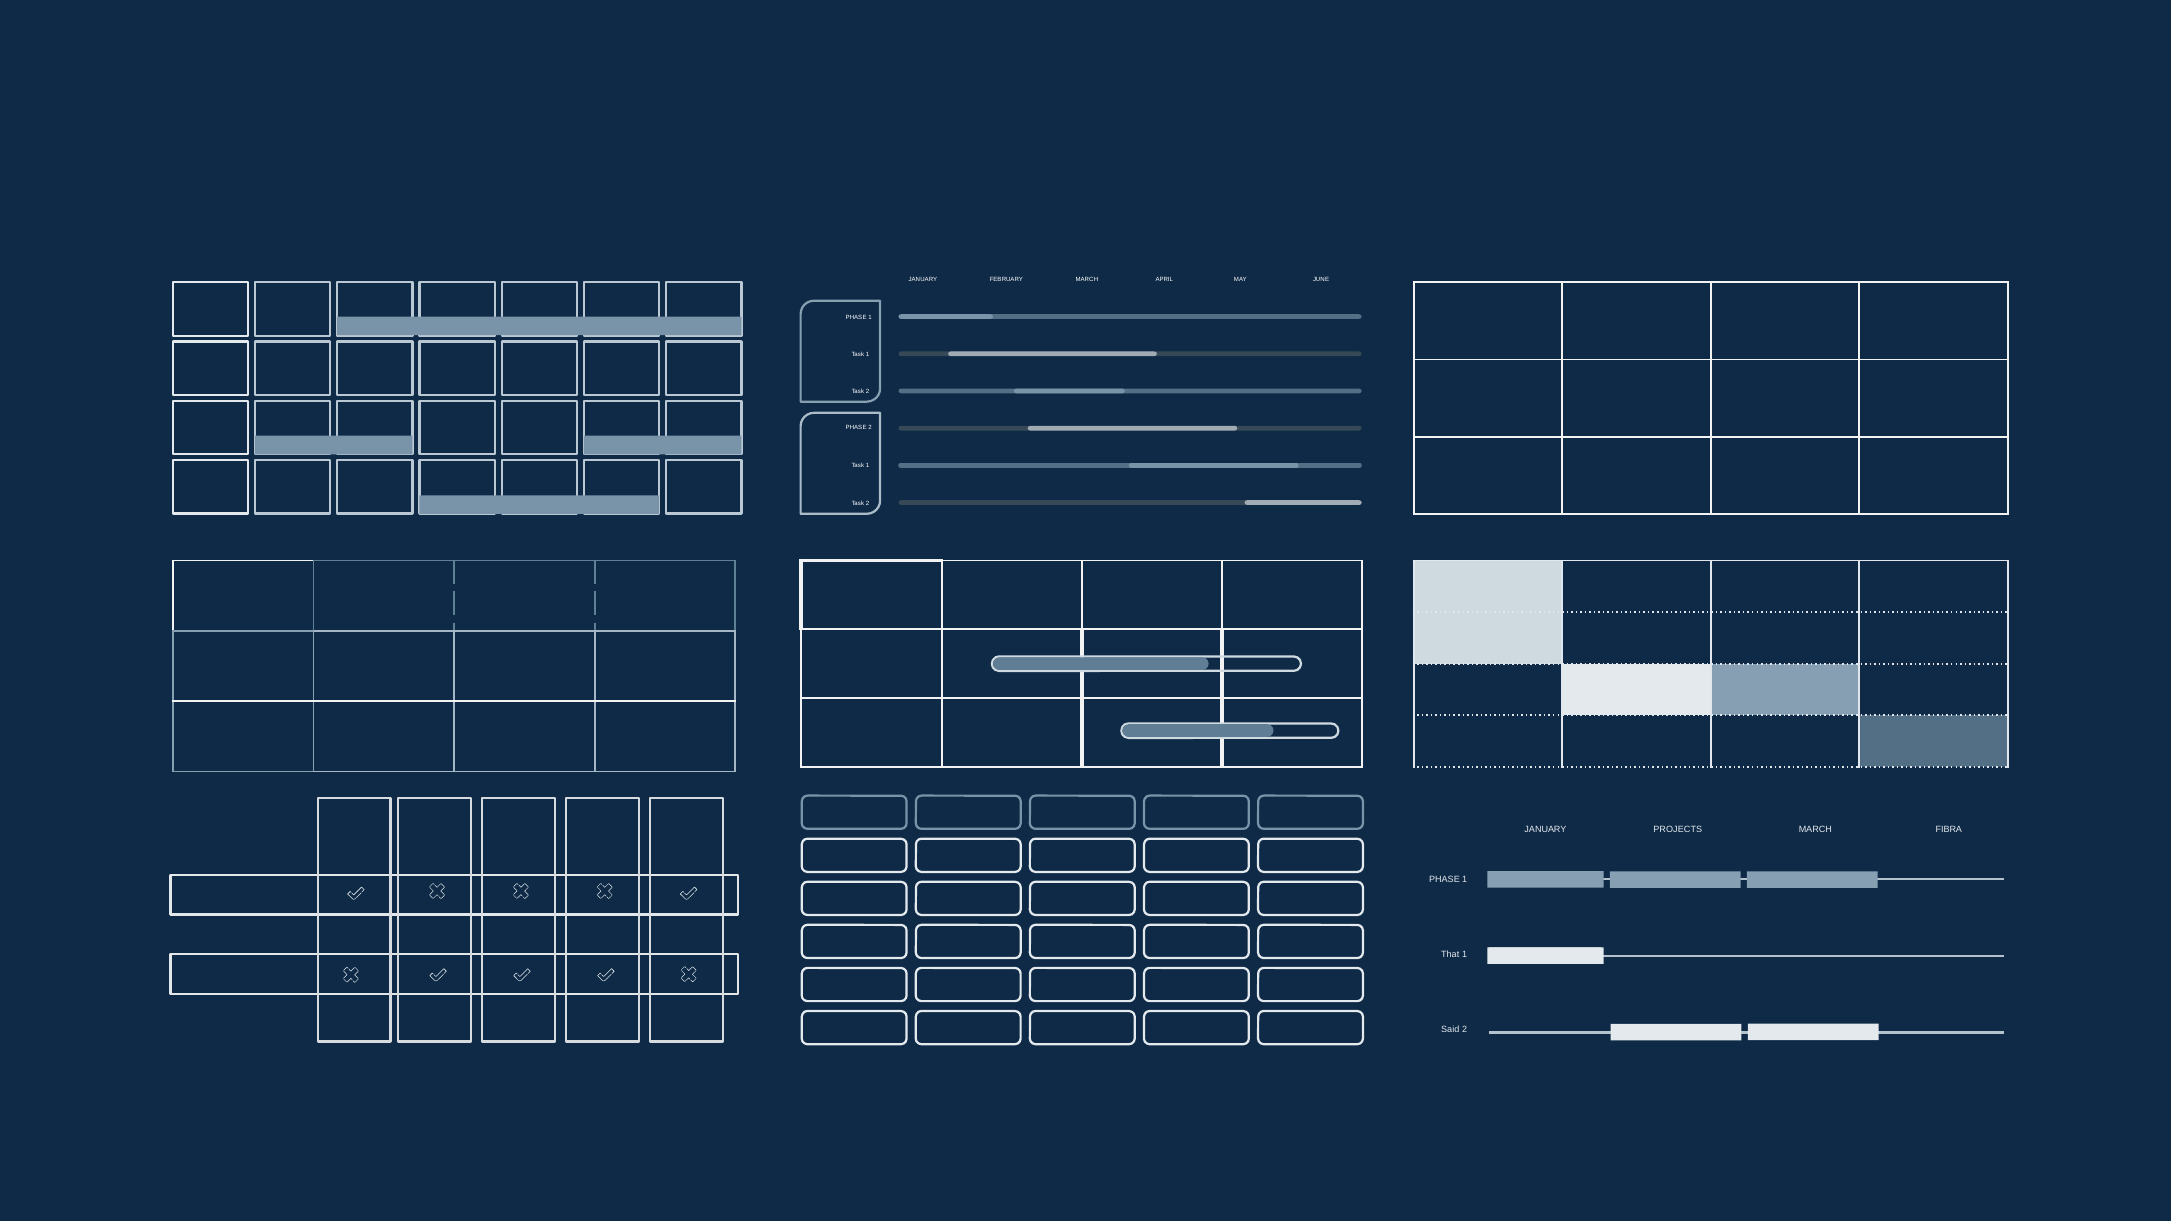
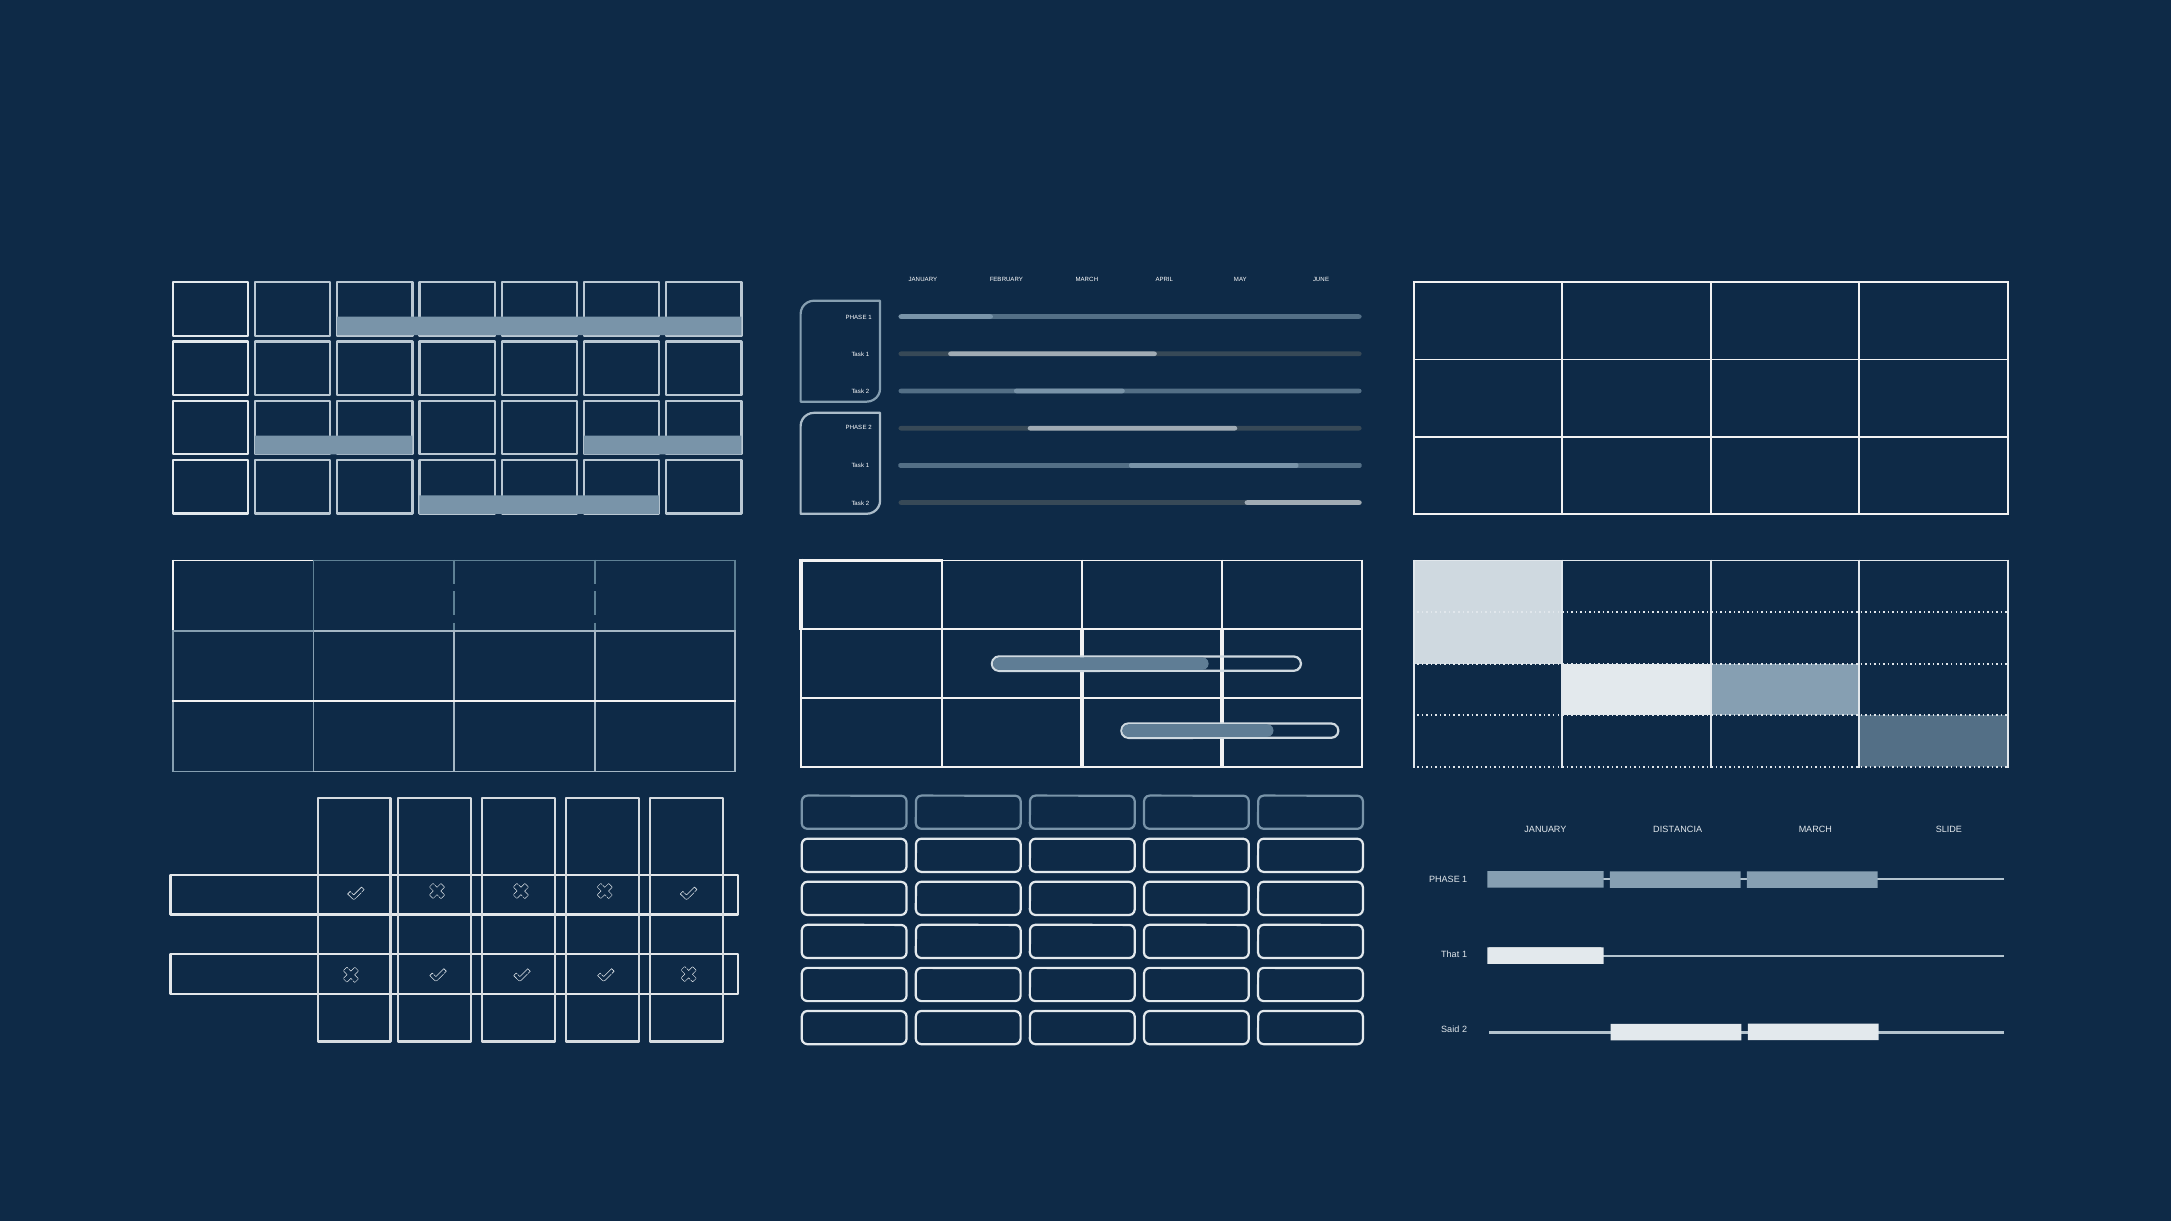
PROJECTS: PROJECTS -> DISTANCIA (1678, 830)
FIBRA: FIBRA -> SLIDE (1949, 830)
